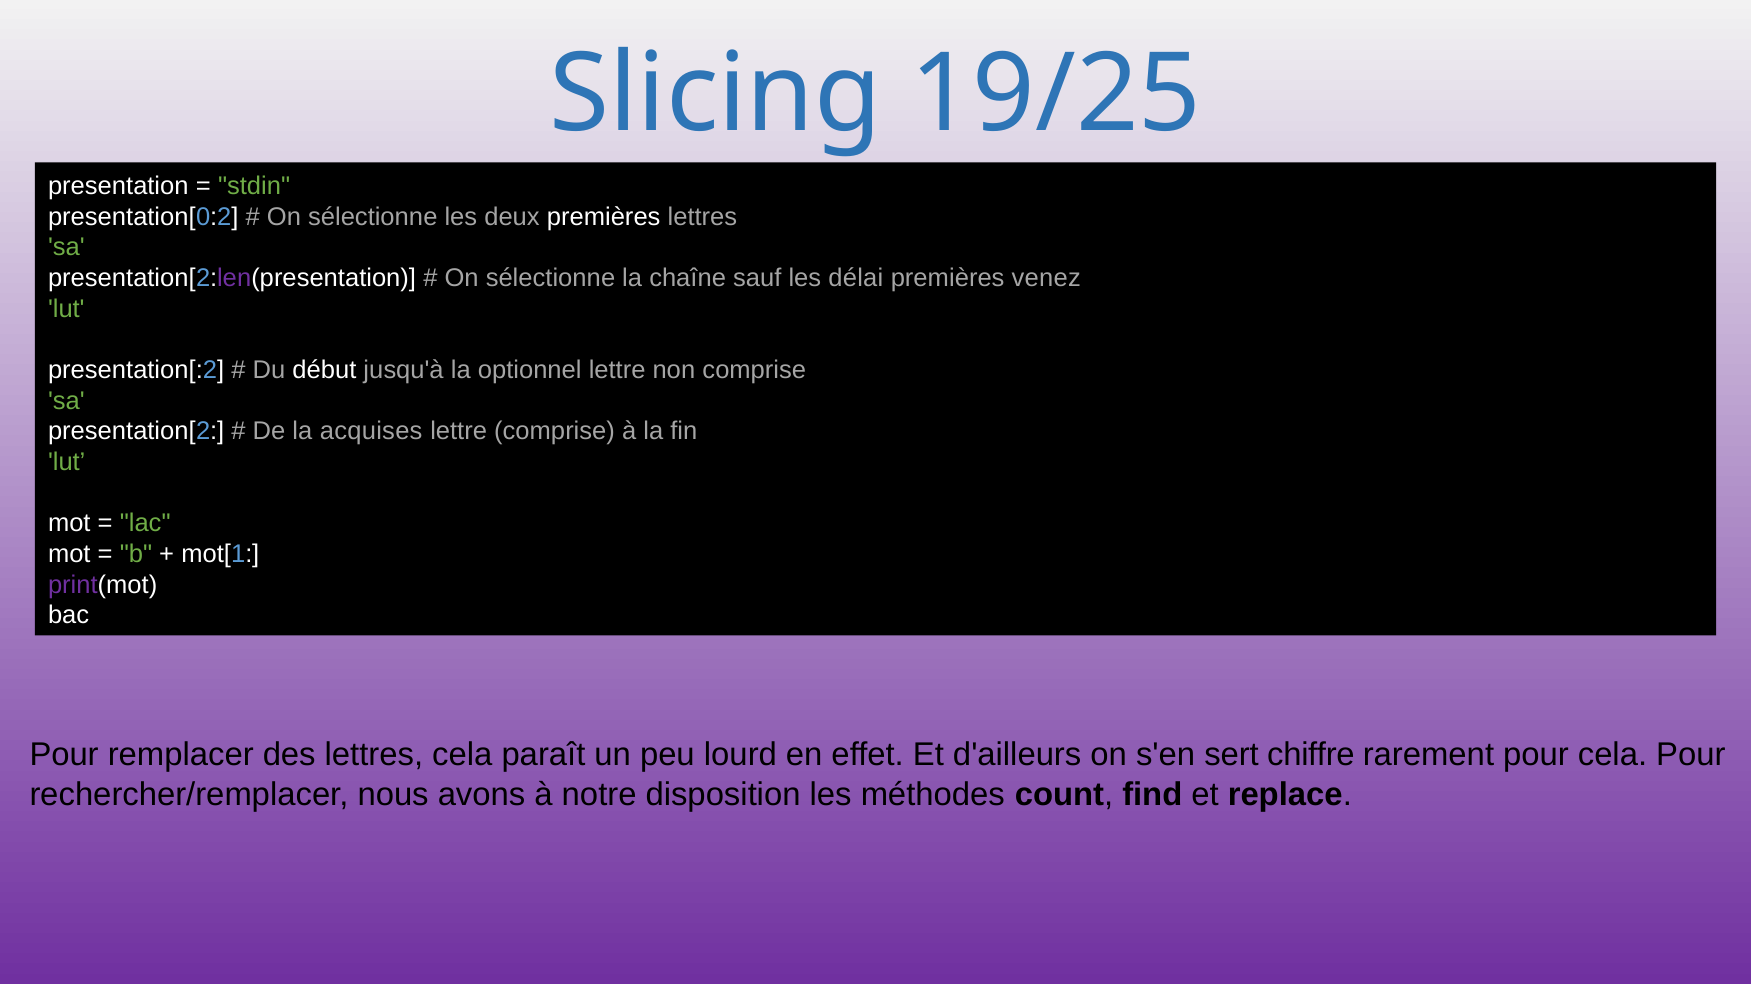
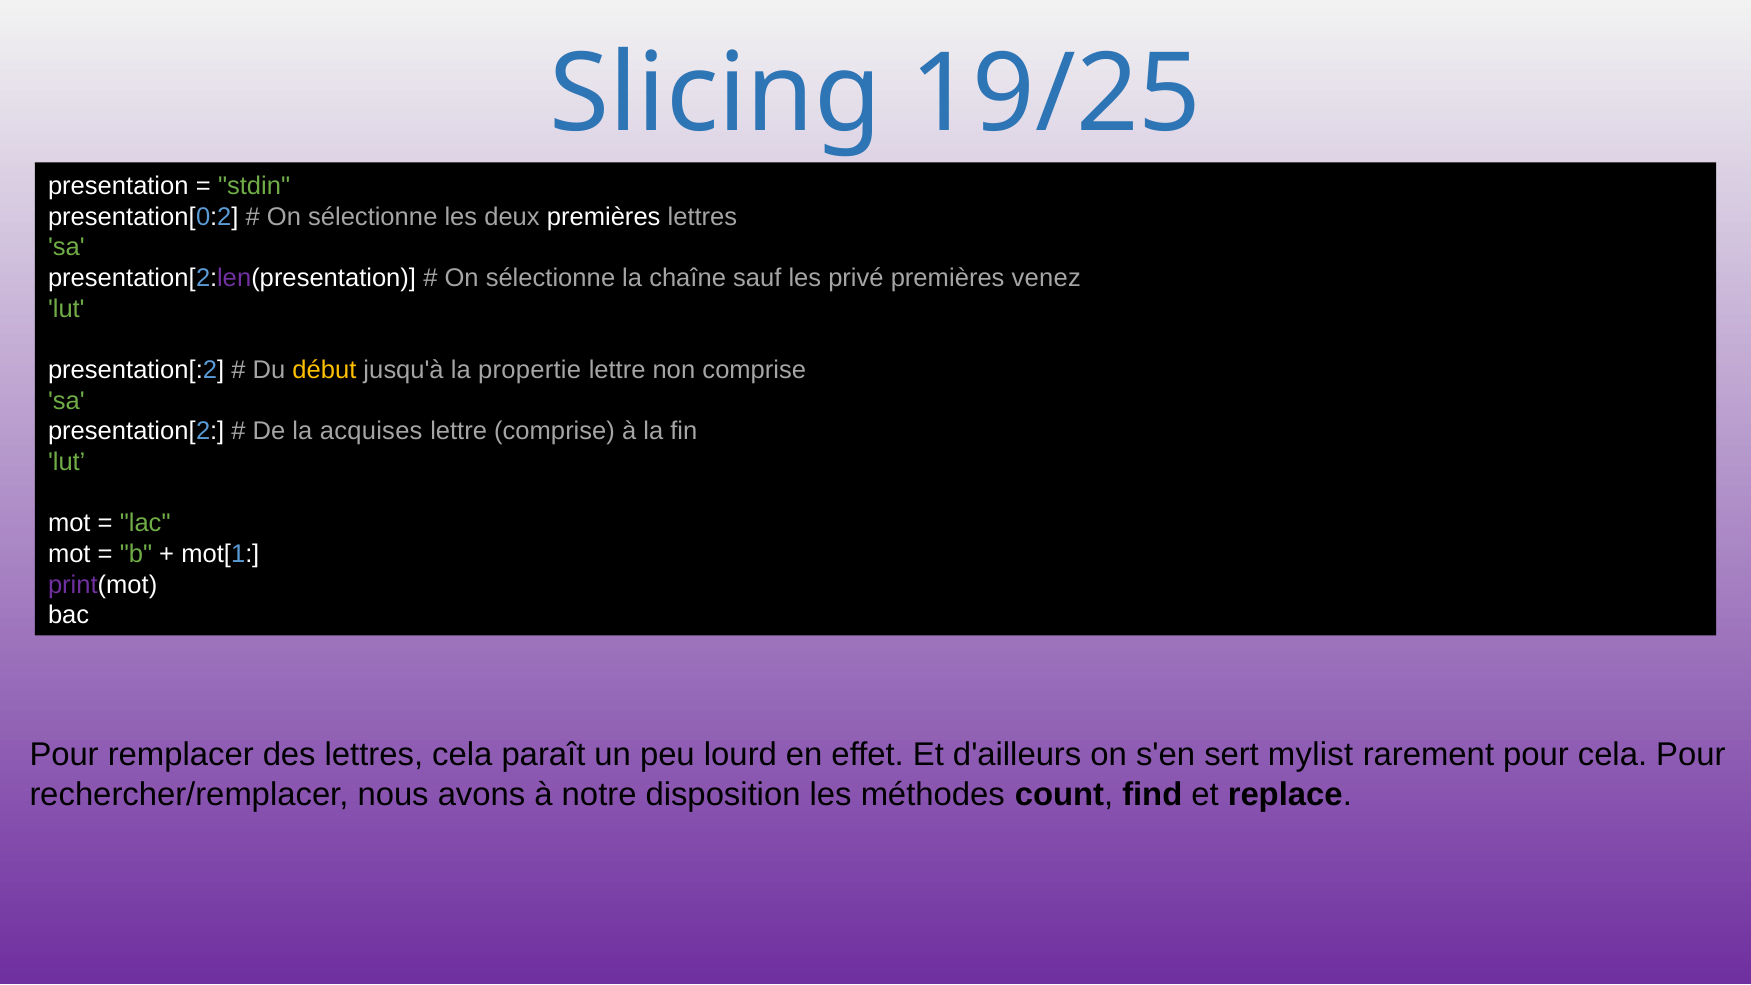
délai: délai -> privé (856, 278)
début colour: white -> yellow (324, 370)
optionnel: optionnel -> propertie (530, 370)
chiffre: chiffre -> mylist (1311, 755)
